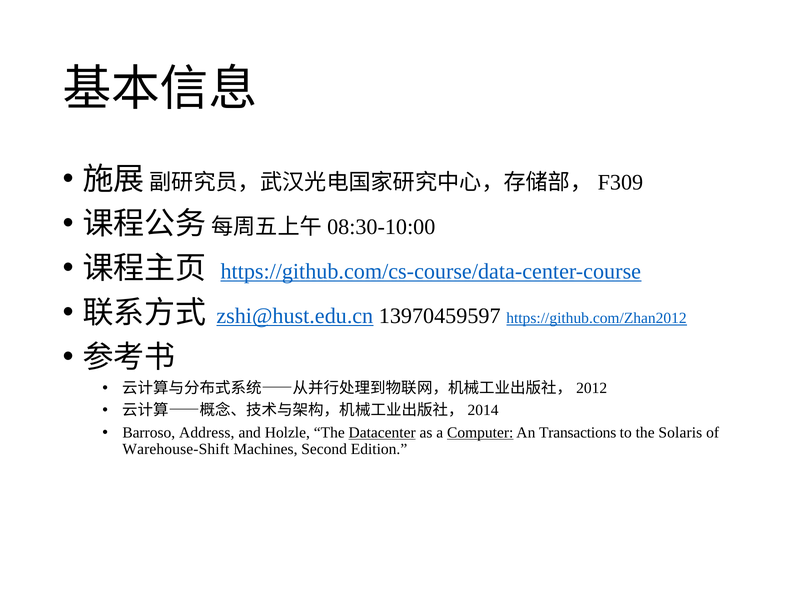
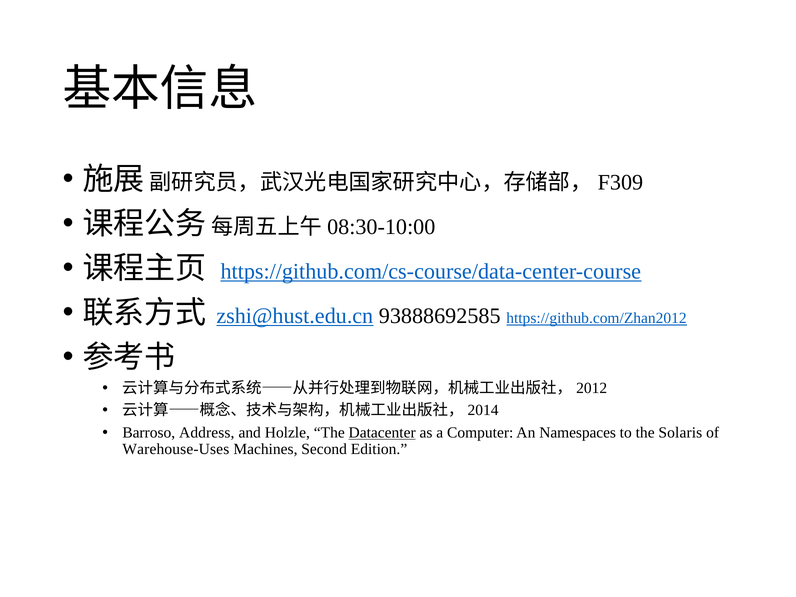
13970459597: 13970459597 -> 93888692585 (440, 316)
Computer underline: present -> none (480, 433)
Transactions: Transactions -> Namespaces (578, 433)
Warehouse-Shift: Warehouse-Shift -> Warehouse-Uses (176, 449)
